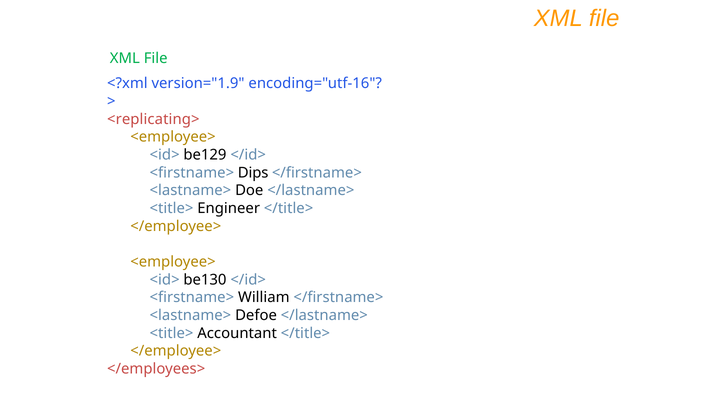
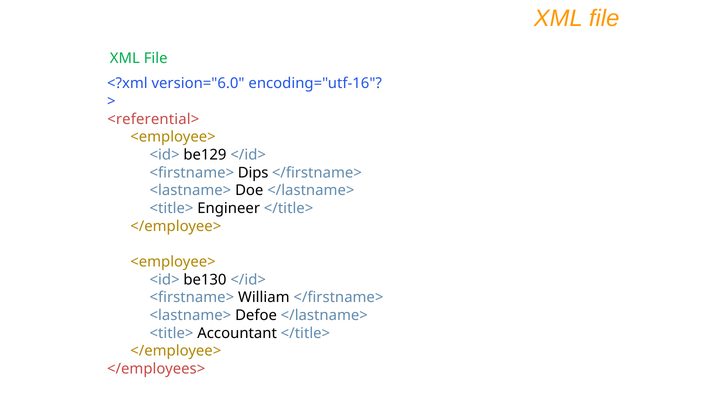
version="1.9: version="1.9 -> version="6.0 (198, 84)
<replicating>: <replicating> -> <referential> (153, 119)
